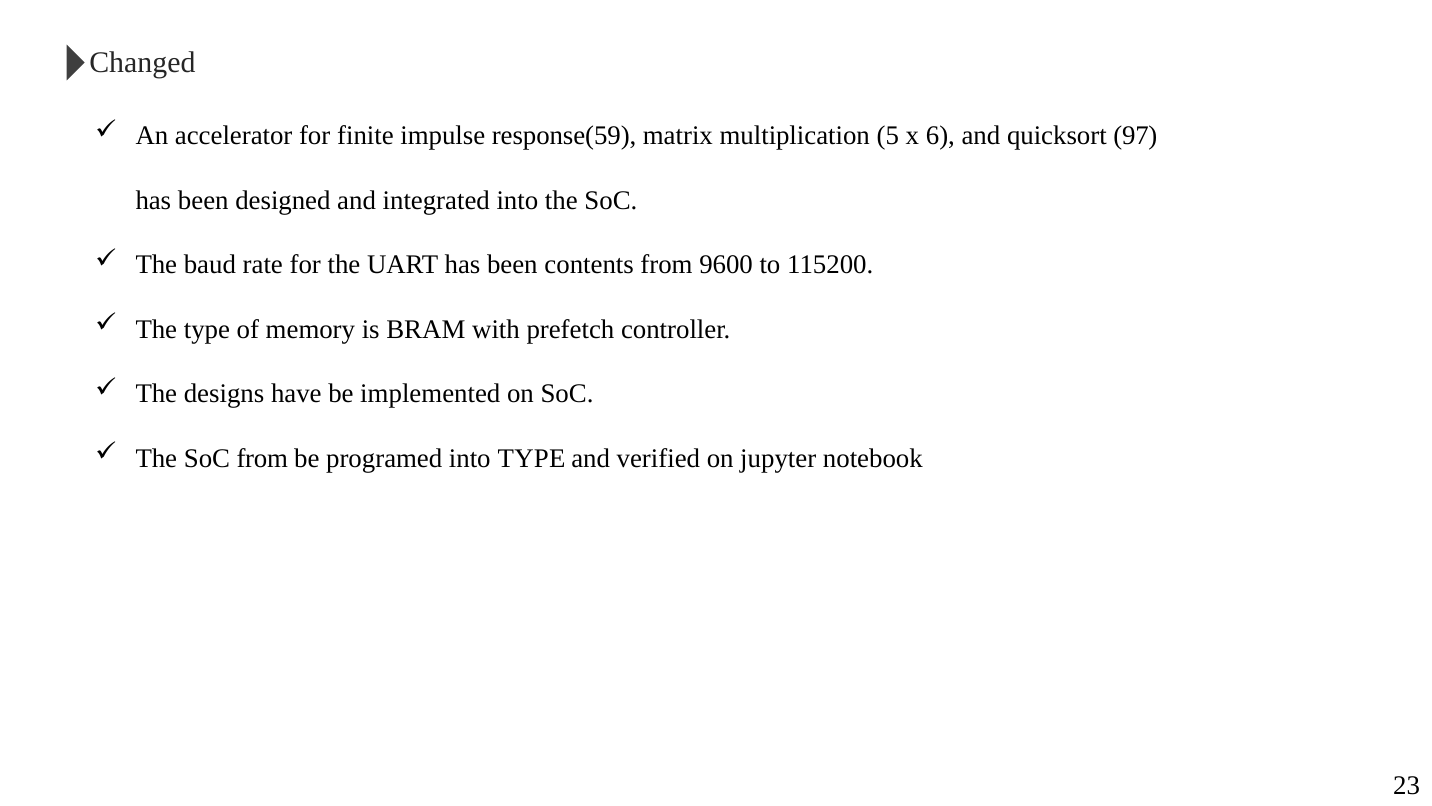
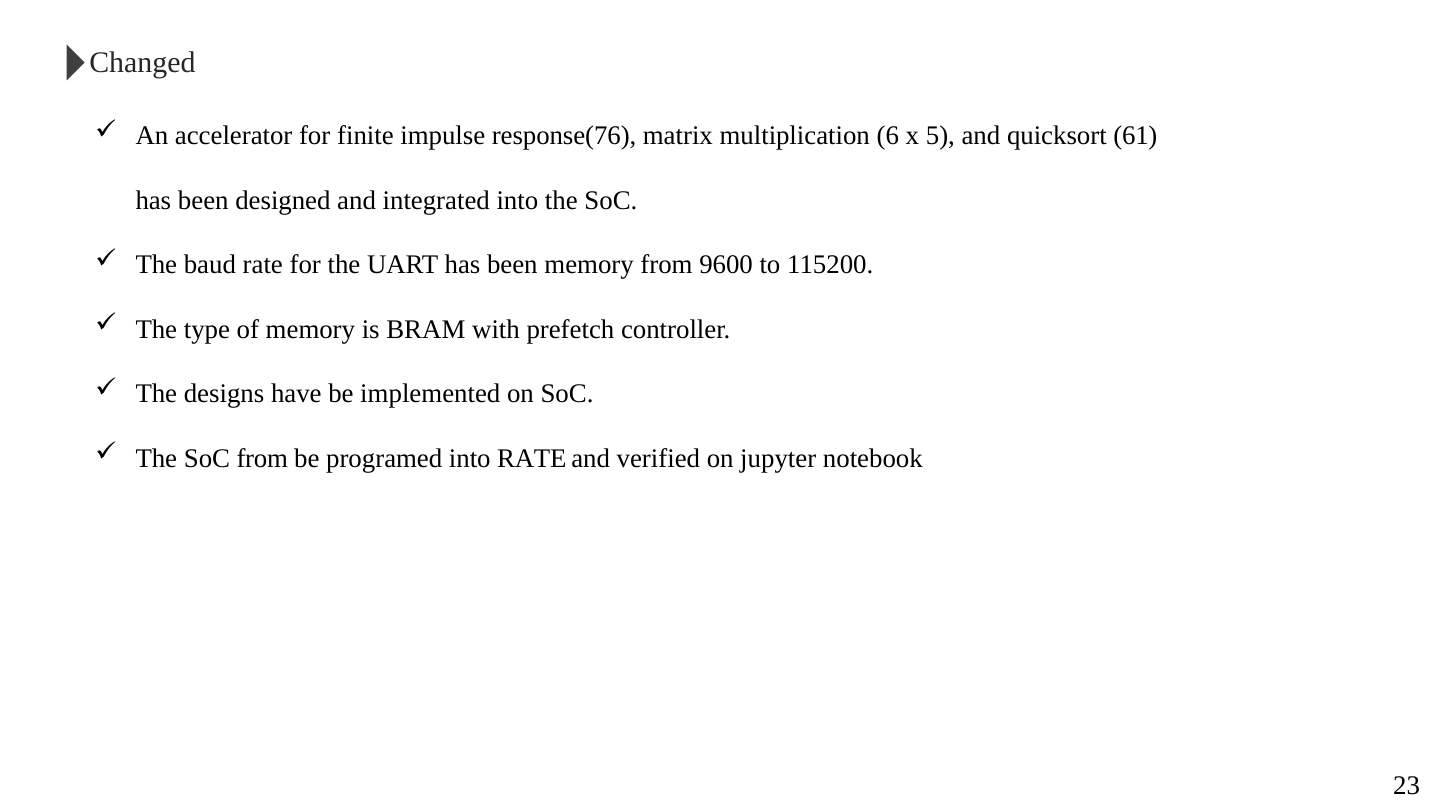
response(59: response(59 -> response(76 (564, 136)
5: 5 -> 6 (888, 136)
6: 6 -> 5 (940, 136)
97: 97 -> 61 (1135, 136)
been contents: contents -> memory (589, 265)
into TYPE: TYPE -> RATE (532, 458)
